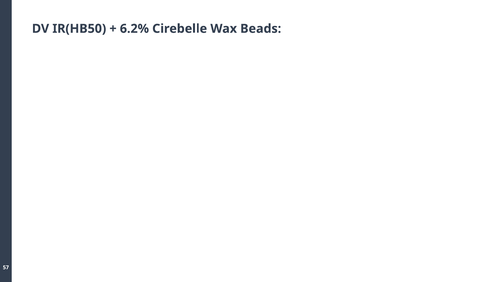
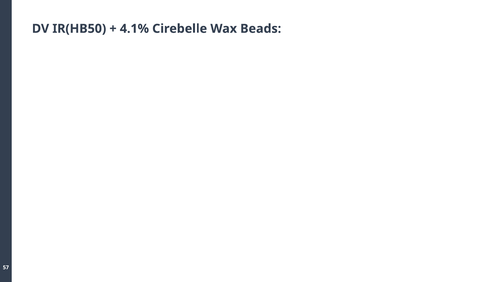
6.2%: 6.2% -> 4.1% (134, 29)
